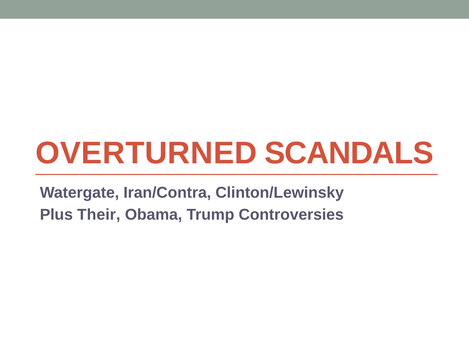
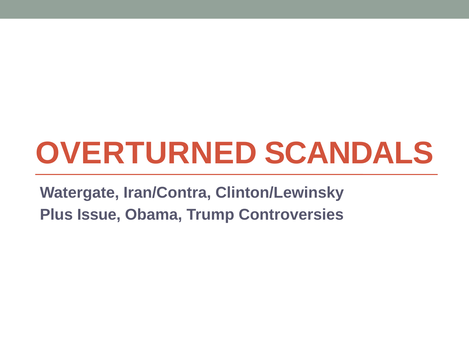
Their: Their -> Issue (99, 214)
